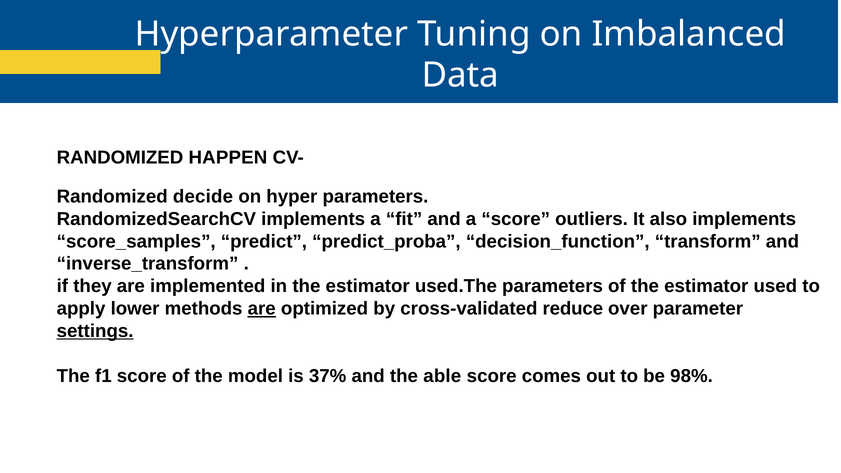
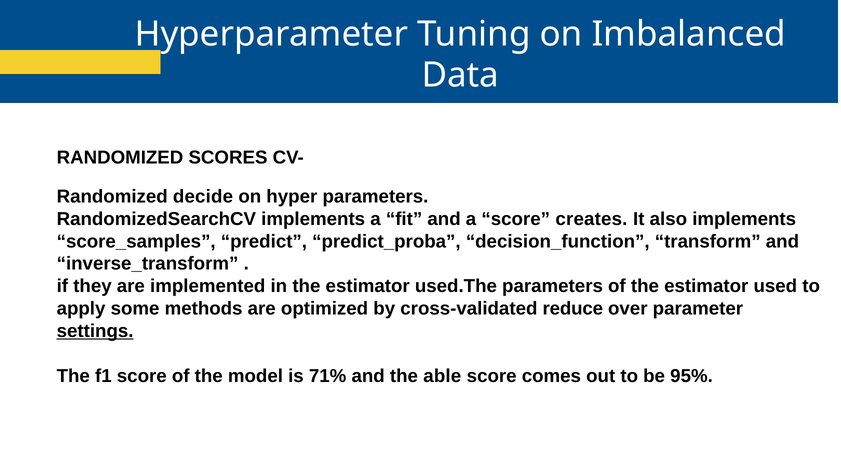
HAPPEN: HAPPEN -> SCORES (228, 157)
outliers: outliers -> creates (591, 219)
lower: lower -> some (135, 309)
are underline: present -> none (262, 309)
37%: 37% -> 71% (328, 376)
98%: 98% -> 95% (692, 376)
